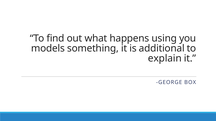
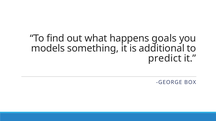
using: using -> goals (164, 38)
explain: explain -> predict (165, 59)
